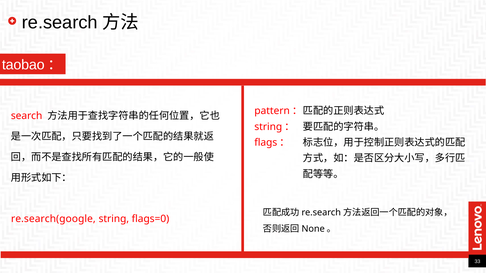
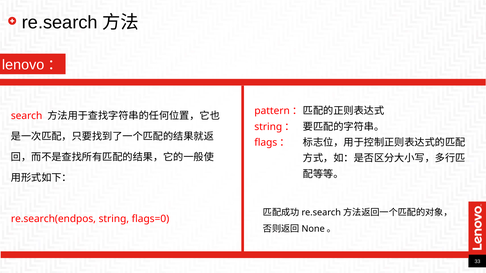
taobao: taobao -> lenovo (23, 65)
re.search(google: re.search(google -> re.search(endpos (53, 219)
